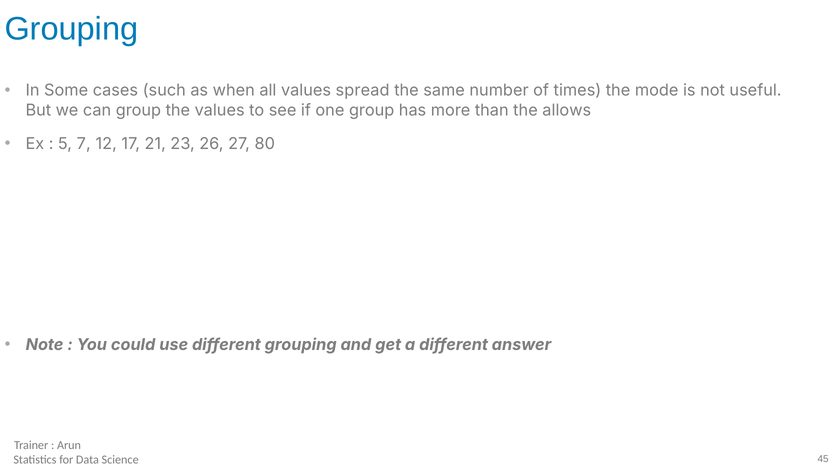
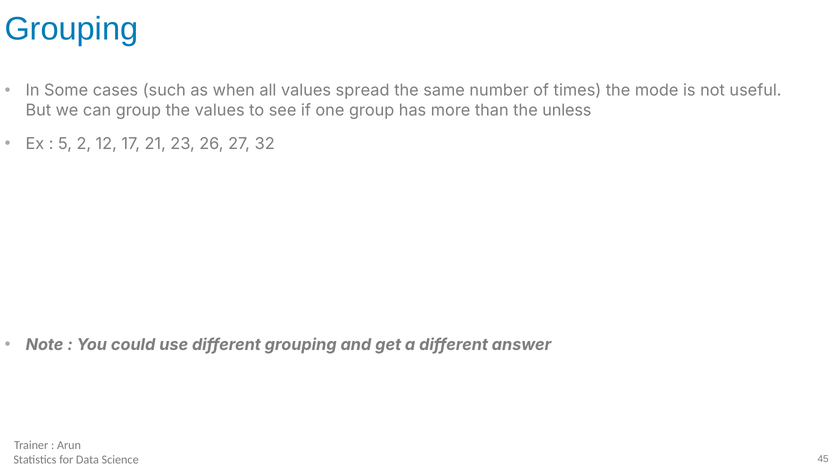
allows: allows -> unless (567, 110)
7: 7 -> 2 (84, 144)
80: 80 -> 32 (265, 144)
